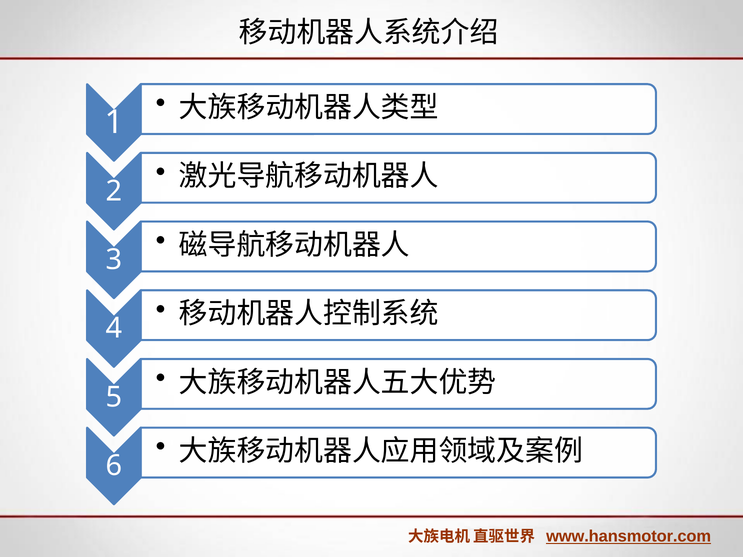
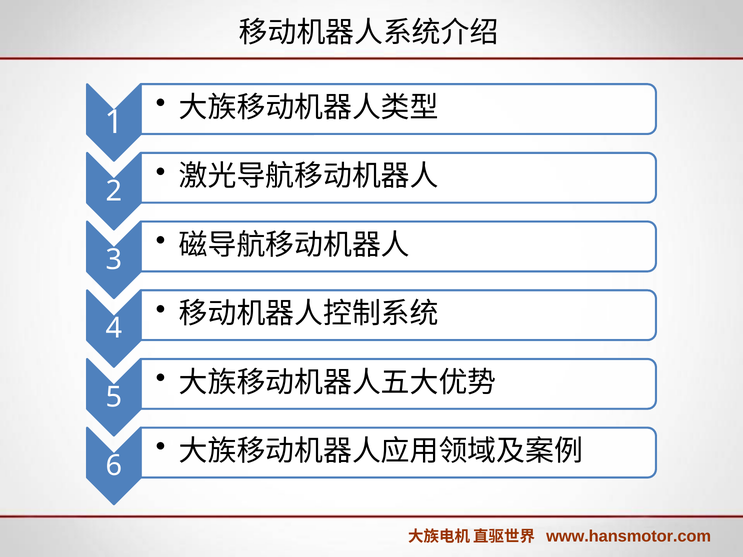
www.hansmotor.com underline: present -> none (629, 536)
